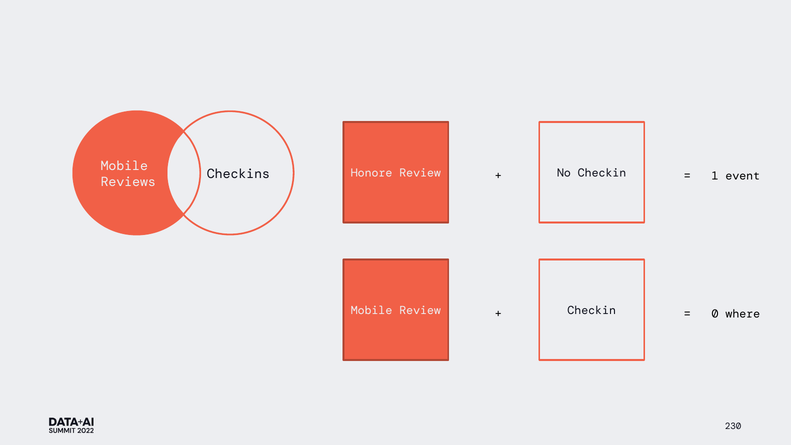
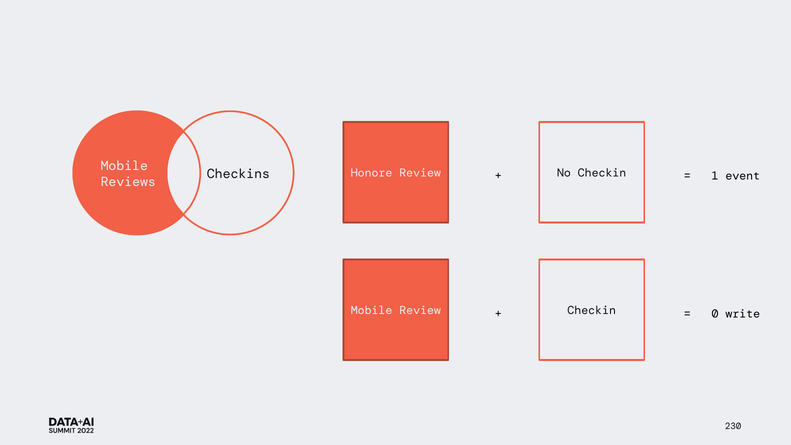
where: where -> write (743, 314)
